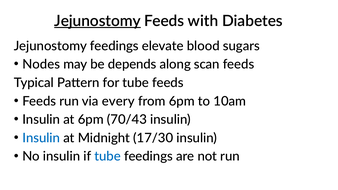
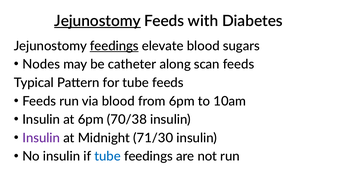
feedings underline: none -> present (114, 46)
depends: depends -> catheter (132, 64)
via every: every -> blood (118, 101)
70/43: 70/43 -> 70/38 (127, 120)
Insulin colour: blue -> purple (41, 138)
17/30: 17/30 -> 71/30 (153, 138)
